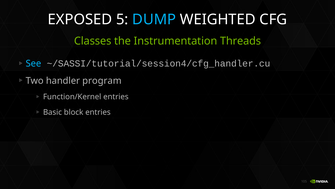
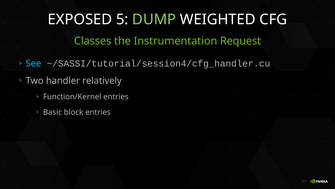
DUMP colour: light blue -> light green (154, 19)
Threads: Threads -> Request (241, 41)
program: program -> relatively (102, 80)
